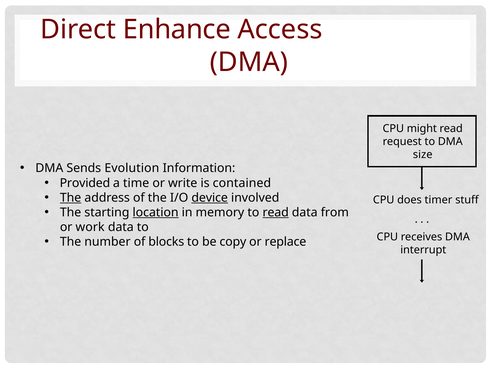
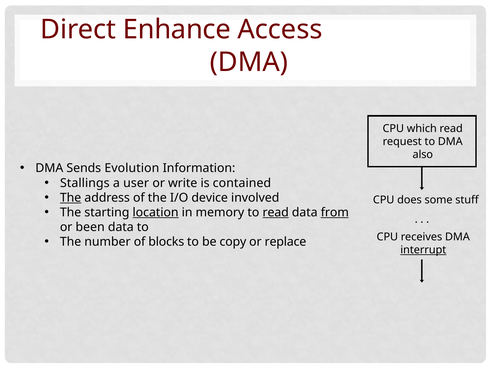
might: might -> which (422, 129)
size: size -> also (423, 155)
Provided: Provided -> Stallings (85, 183)
time: time -> user (136, 183)
device underline: present -> none (210, 198)
timer: timer -> some (439, 200)
from underline: none -> present (335, 213)
work: work -> been (90, 227)
interrupt underline: none -> present (423, 250)
